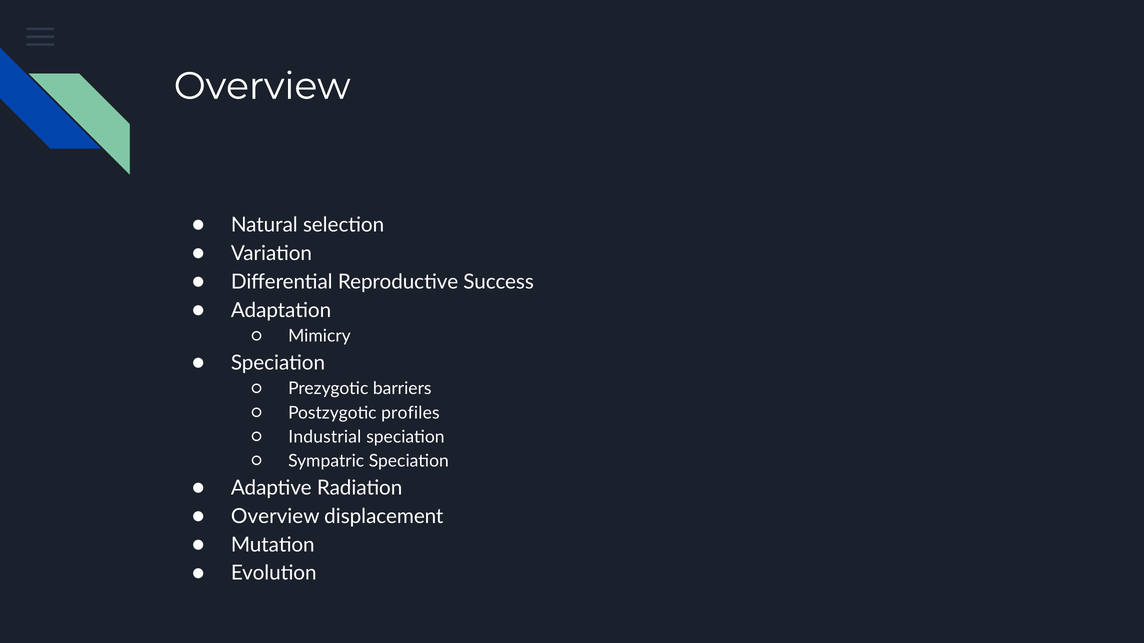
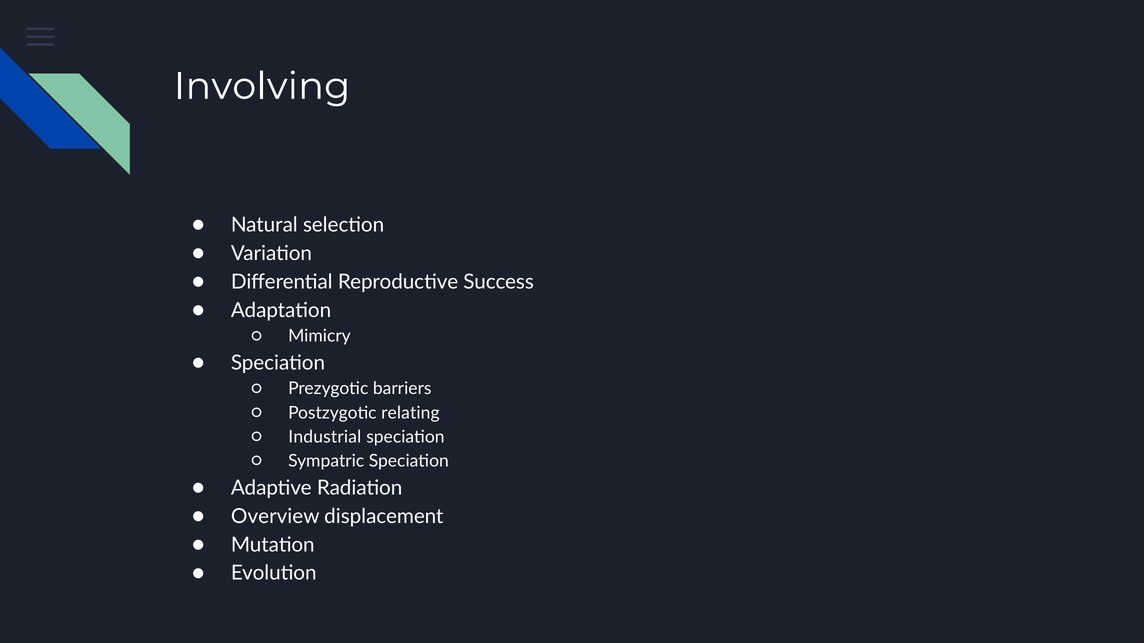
Overview: Overview -> Involving (262, 86)
profiles: profiles -> relating (410, 413)
